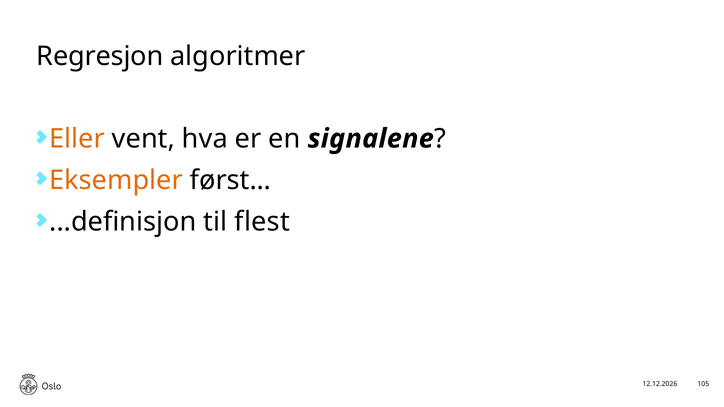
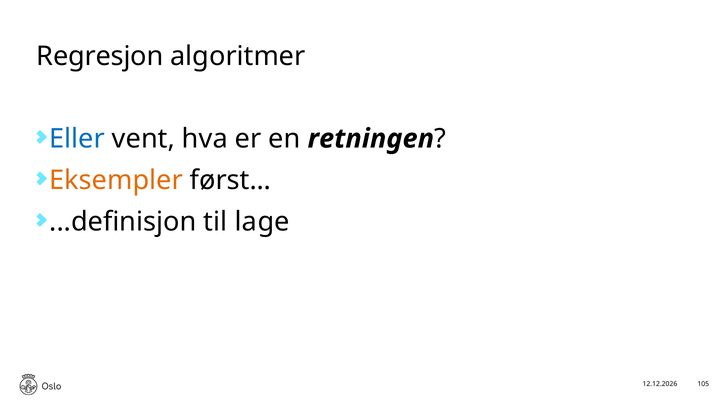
Eller colour: orange -> blue (77, 139)
signalene: signalene -> retningen (371, 139)
flest: flest -> lage (262, 222)
